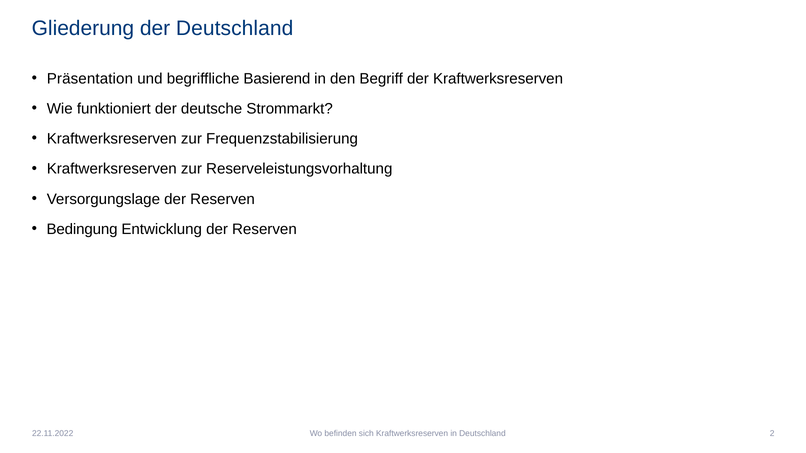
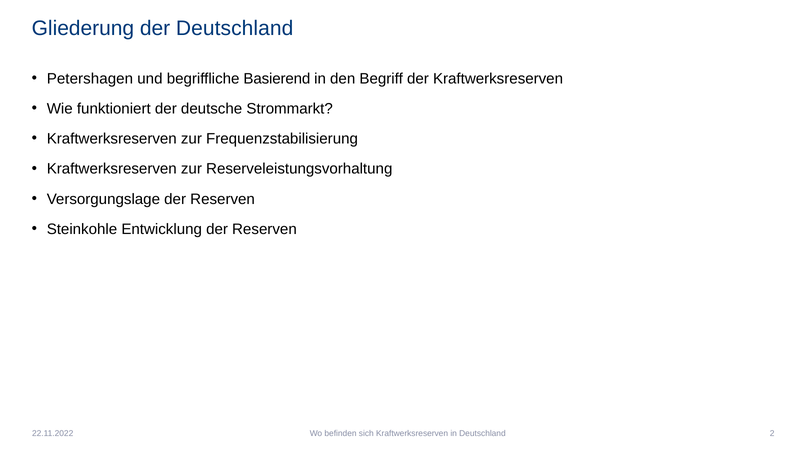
Präsentation: Präsentation -> Petershagen (90, 79)
Bedingung: Bedingung -> Steinkohle (82, 229)
